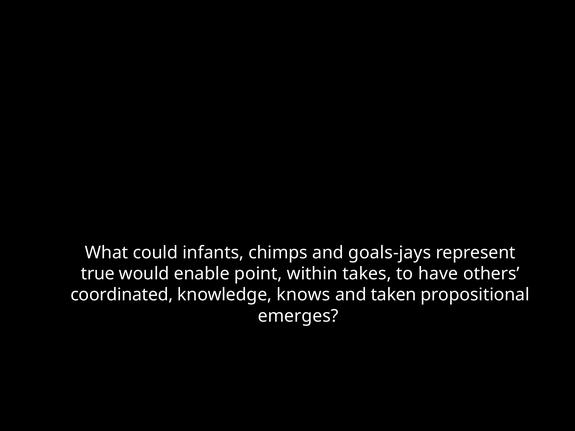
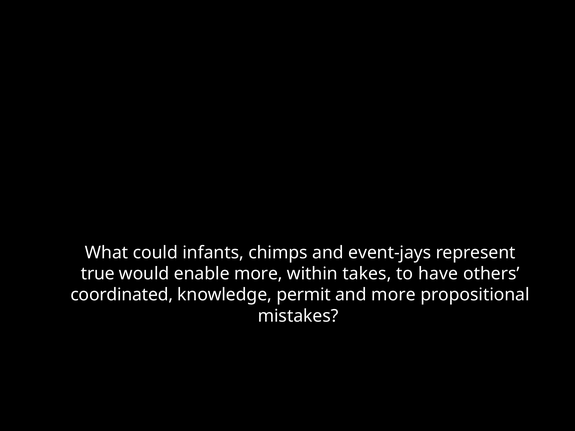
goals-jays: goals-jays -> event-jays (390, 253)
enable point: point -> more (258, 274)
knows: knows -> permit (304, 295)
and taken: taken -> more (393, 295)
emerges: emerges -> mistakes (298, 316)
